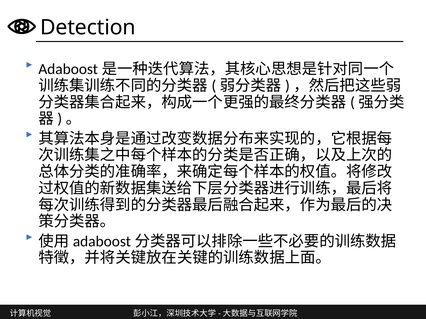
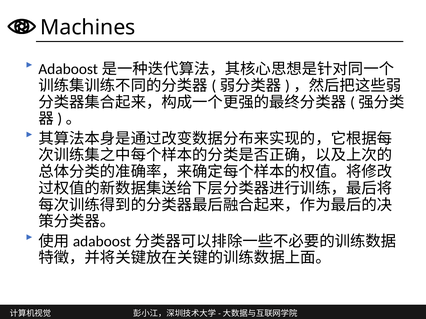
Detection: Detection -> Machines (88, 28)
